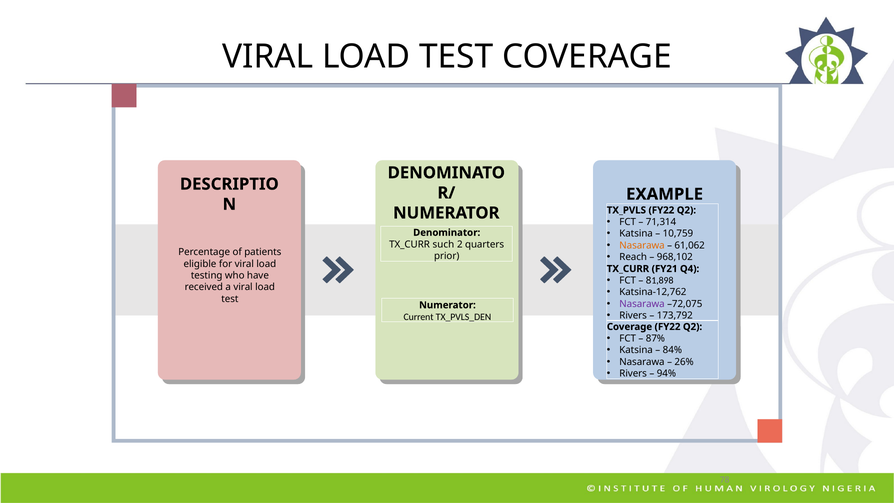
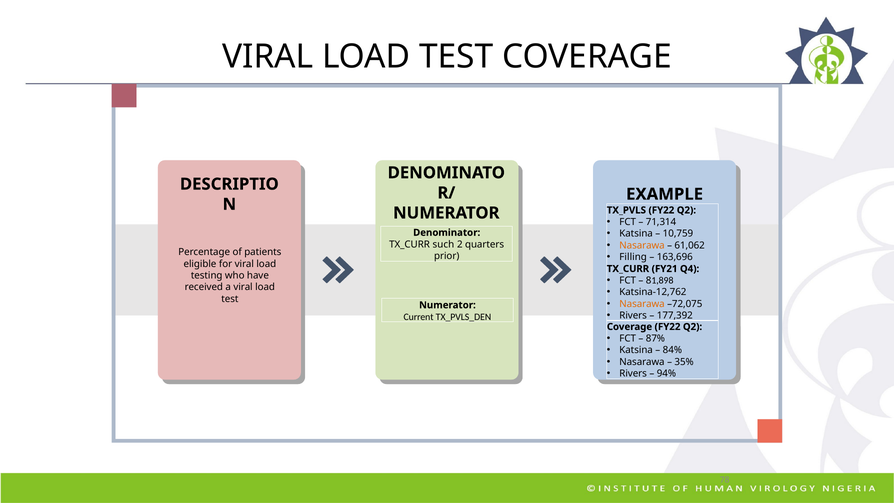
Reach: Reach -> Filling (633, 257)
968,102: 968,102 -> 163,696 (675, 257)
Nasarawa colour: purple -> orange (642, 304)
173,792: 173,792 -> 177,392 (675, 316)
26%: 26% -> 35% (684, 362)
